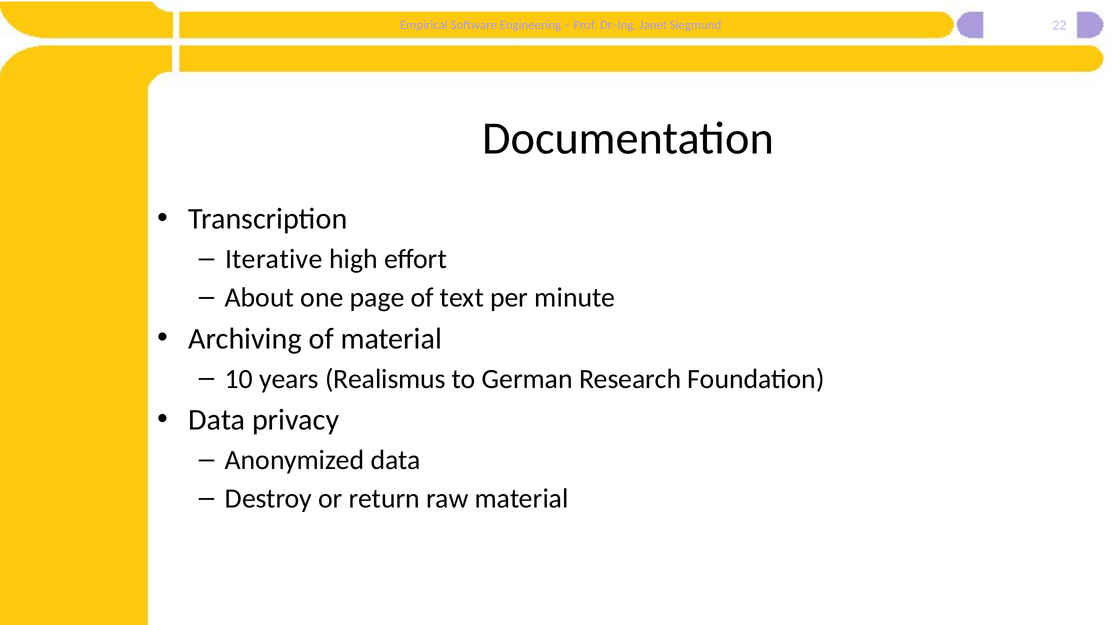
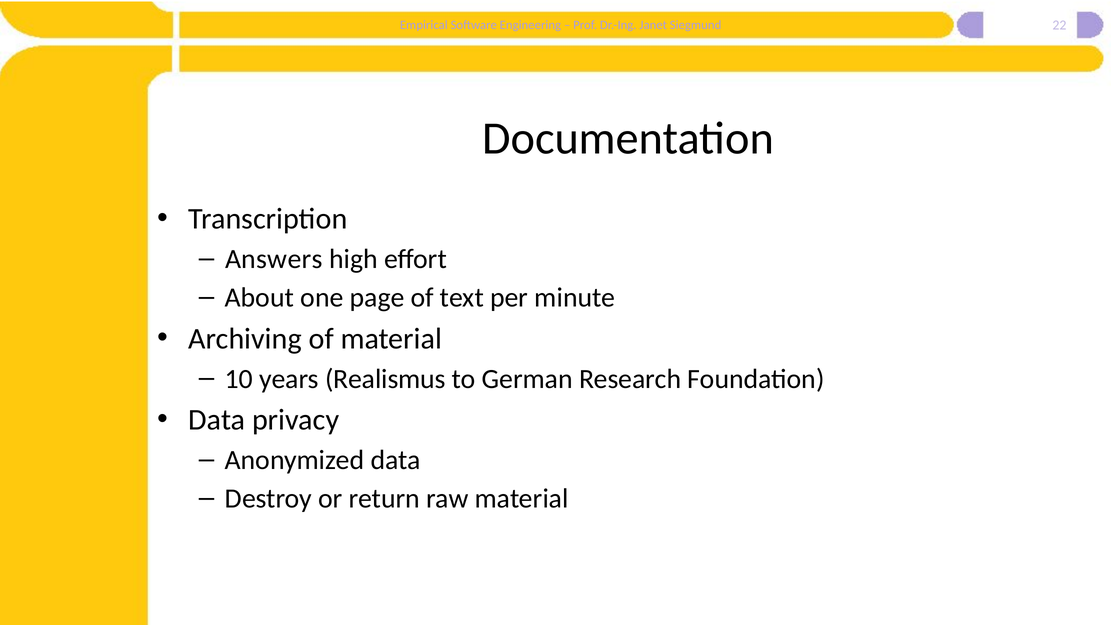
Iterative: Iterative -> Answers (274, 259)
